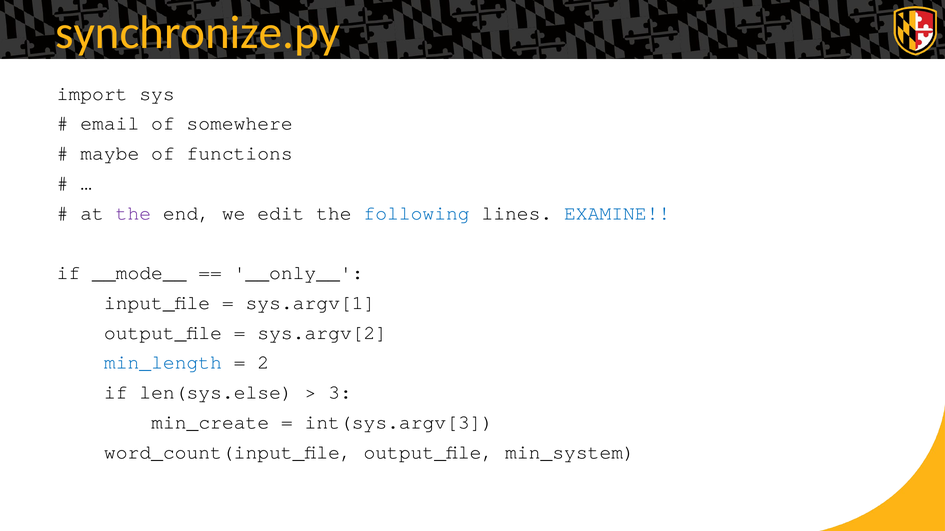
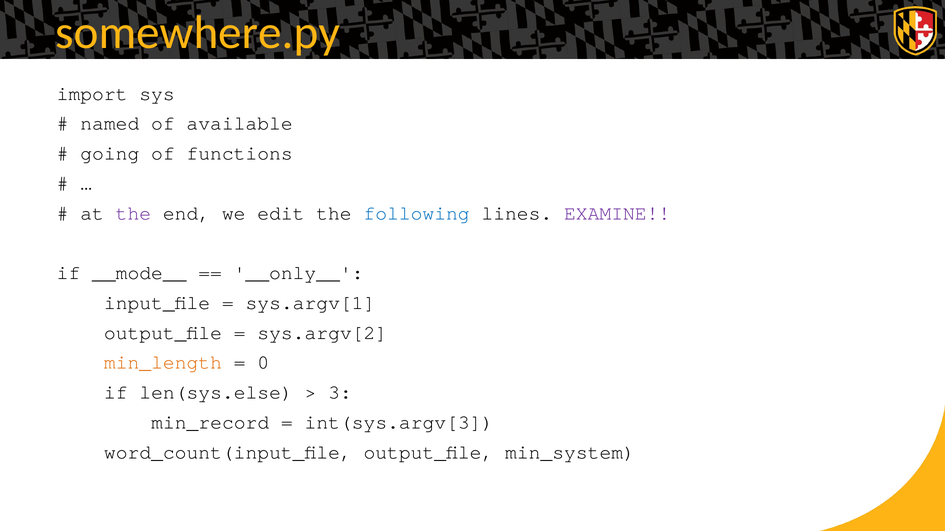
synchronize.py: synchronize.py -> somewhere.py (198, 33)
email: email -> named (110, 124)
somewhere: somewhere -> available (240, 124)
maybe: maybe -> going (110, 153)
EXAMINE colour: blue -> purple (617, 213)
min_length colour: blue -> orange (163, 363)
2: 2 -> 0 (263, 363)
min_create: min_create -> min_record (210, 423)
